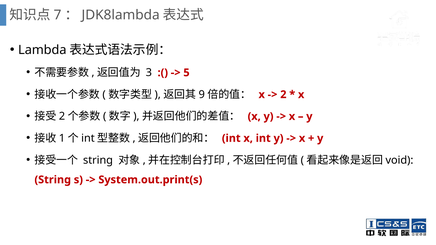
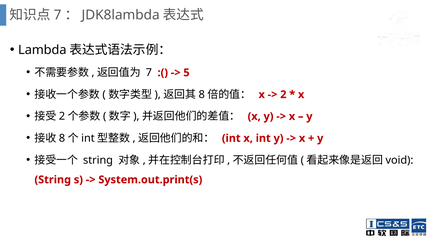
3: 3 -> 7 (149, 73)
9: 9 -> 8 (202, 95)
1: 1 -> 8 (62, 138)
